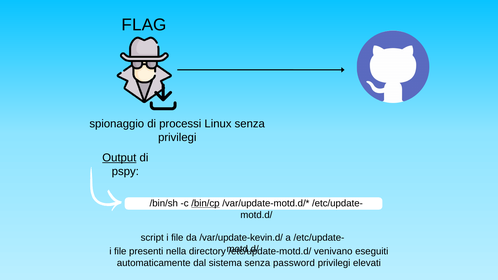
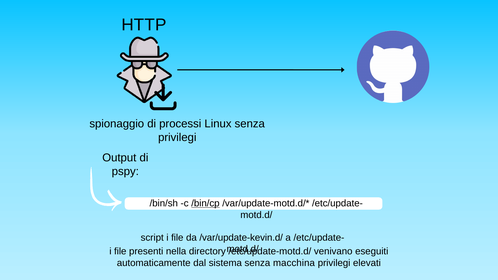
FLAG: FLAG -> HTTP (144, 25)
Output underline: present -> none (119, 158)
password: password -> macchina (294, 263)
